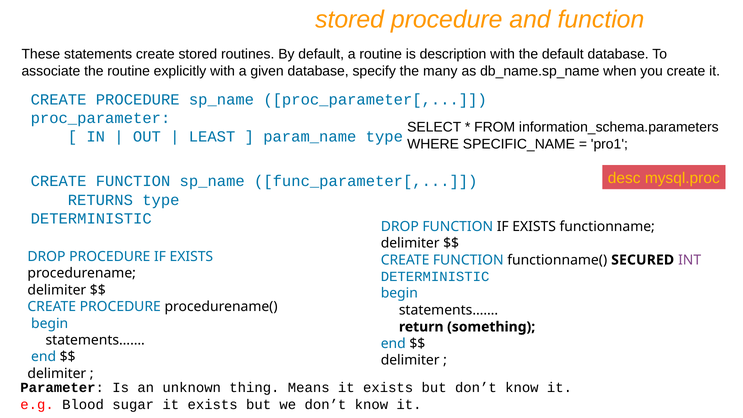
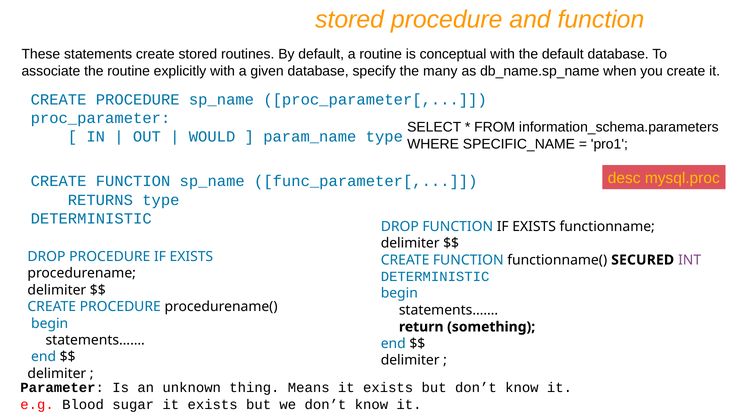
description: description -> conceptual (453, 54)
LEAST: LEAST -> WOULD (212, 137)
